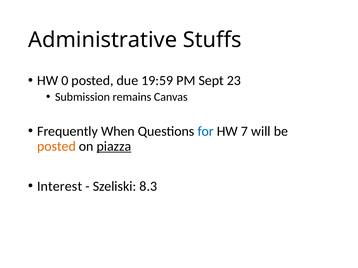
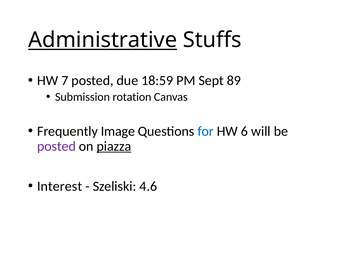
Administrative underline: none -> present (103, 40)
0: 0 -> 7 (65, 81)
19:59: 19:59 -> 18:59 (157, 81)
23: 23 -> 89 (234, 81)
remains: remains -> rotation (132, 97)
When: When -> Image (118, 131)
7: 7 -> 6 (244, 131)
posted colour: orange -> purple (56, 146)
8.3: 8.3 -> 4.6 (148, 187)
